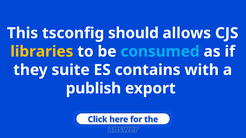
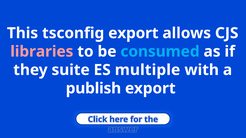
tsconfig should: should -> export (133, 33)
libraries colour: yellow -> pink (42, 52)
contains: contains -> multiple (148, 70)
